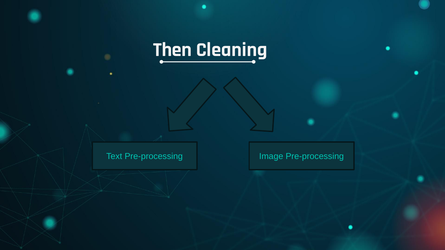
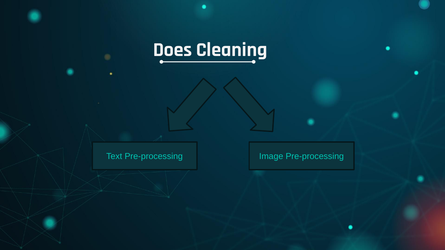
Then: Then -> Does (173, 50)
